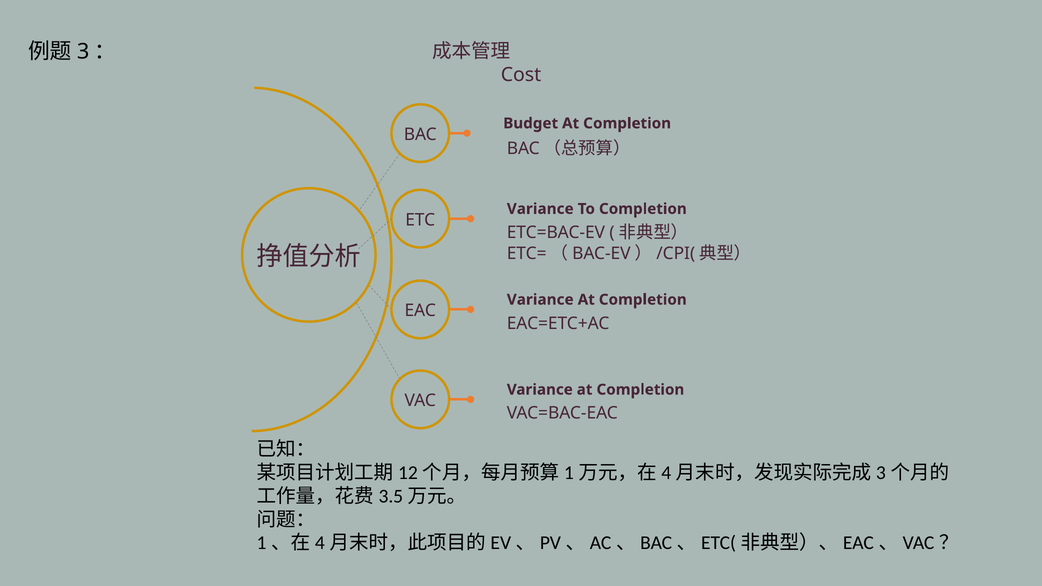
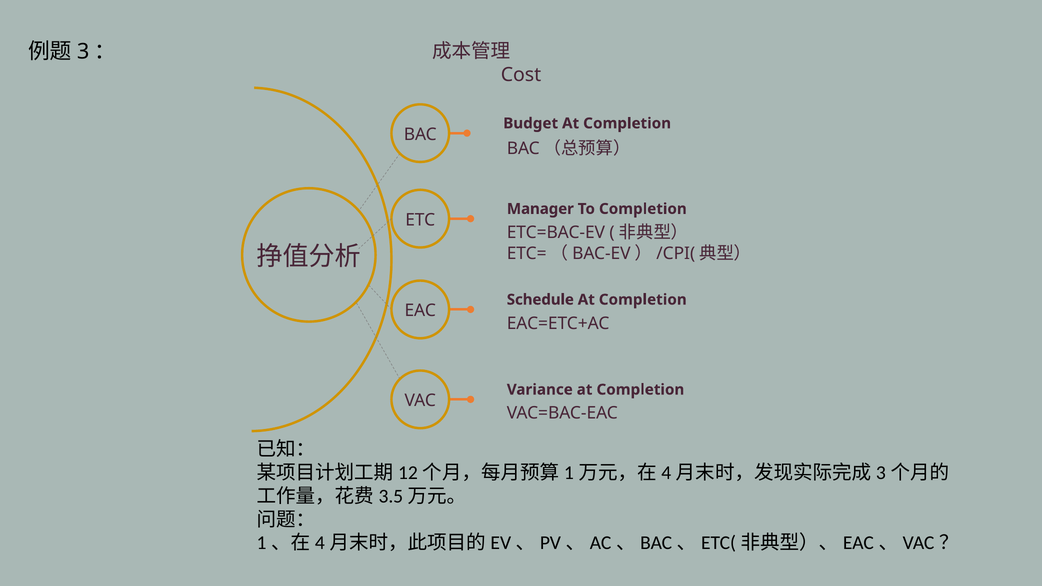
Variance: Variance -> Manager (540, 209)
Variance: Variance -> Schedule (540, 300)
